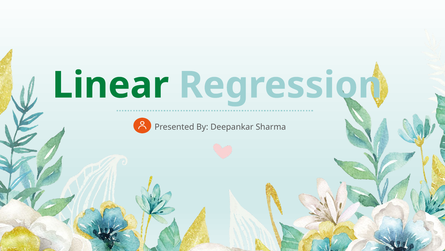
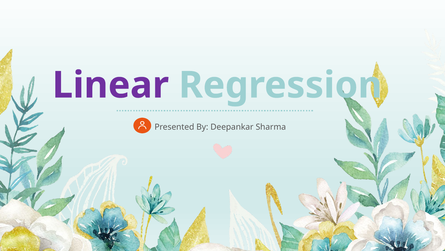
Linear colour: green -> purple (111, 85)
